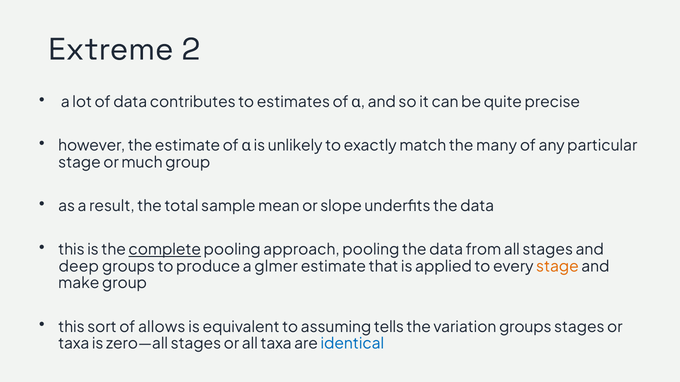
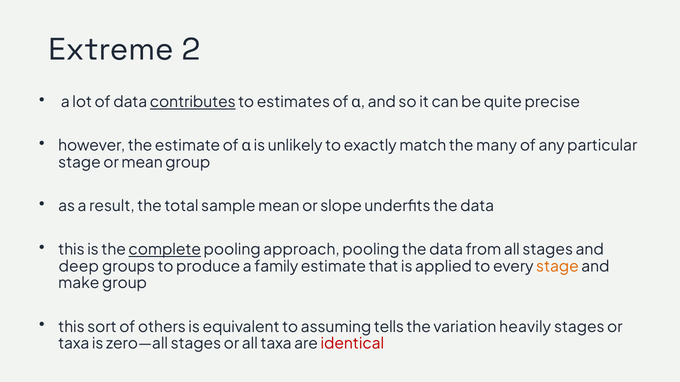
contributes underline: none -> present (193, 102)
or much: much -> mean (142, 163)
glmer: glmer -> family (276, 267)
allows: allows -> others (162, 327)
variation groups: groups -> heavily (525, 327)
identical colour: blue -> red (352, 344)
